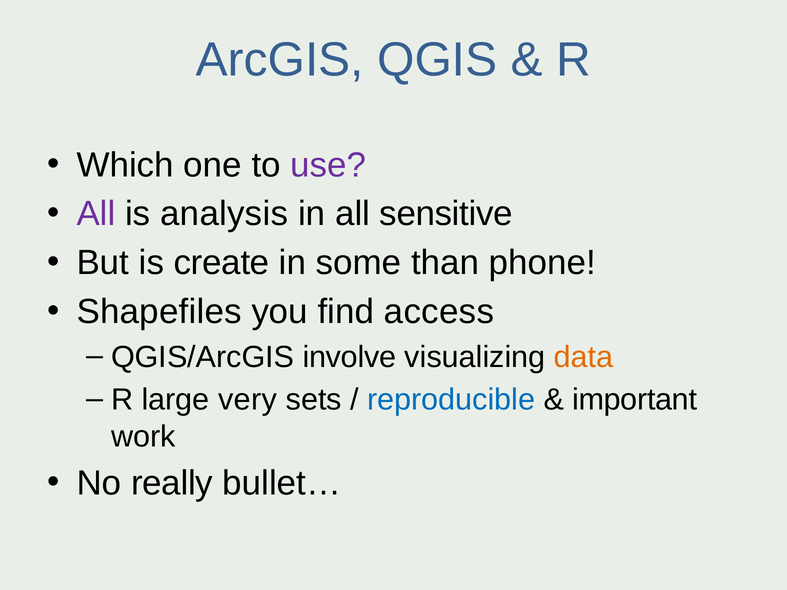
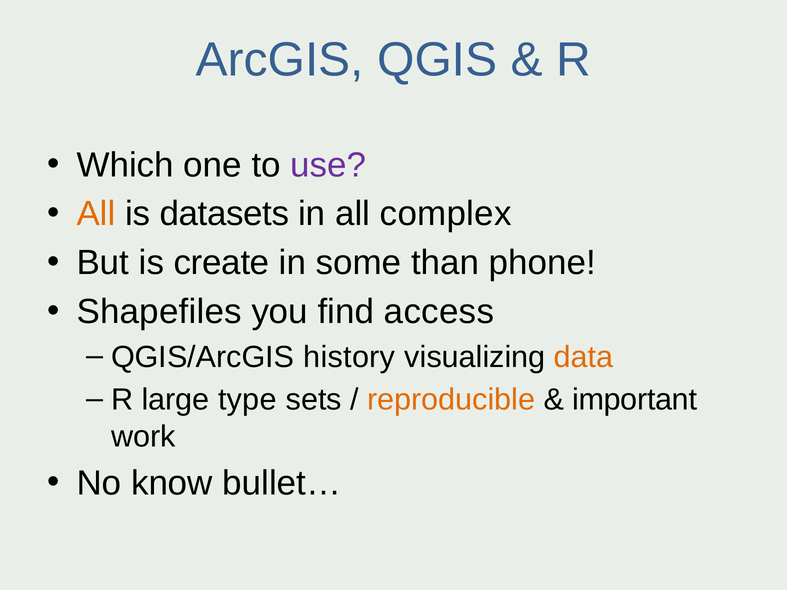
All colour: purple -> orange (96, 214)
analysis: analysis -> datasets (224, 214)
sensitive: sensitive -> complex (446, 214)
involve: involve -> history (349, 357)
very: very -> type (247, 400)
reproducible colour: blue -> orange (451, 400)
really: really -> know (172, 483)
